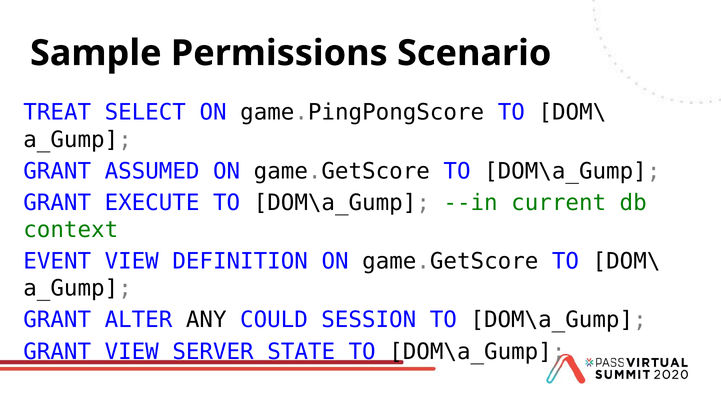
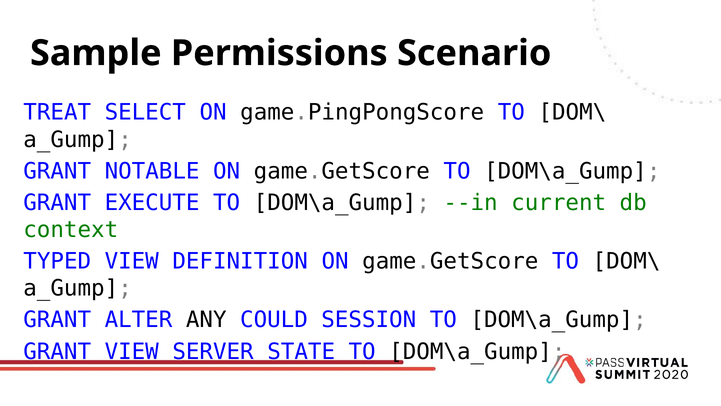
ASSUMED: ASSUMED -> NOTABLE (152, 171)
EVENT: EVENT -> TYPED (57, 261)
